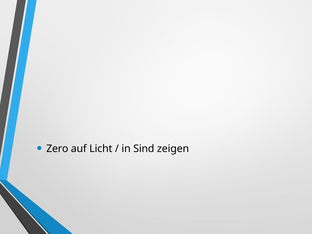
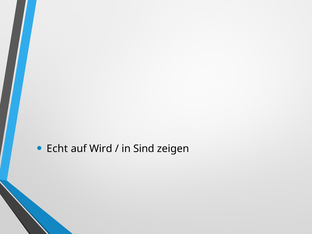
Zero: Zero -> Echt (57, 149)
Licht: Licht -> Wird (101, 149)
